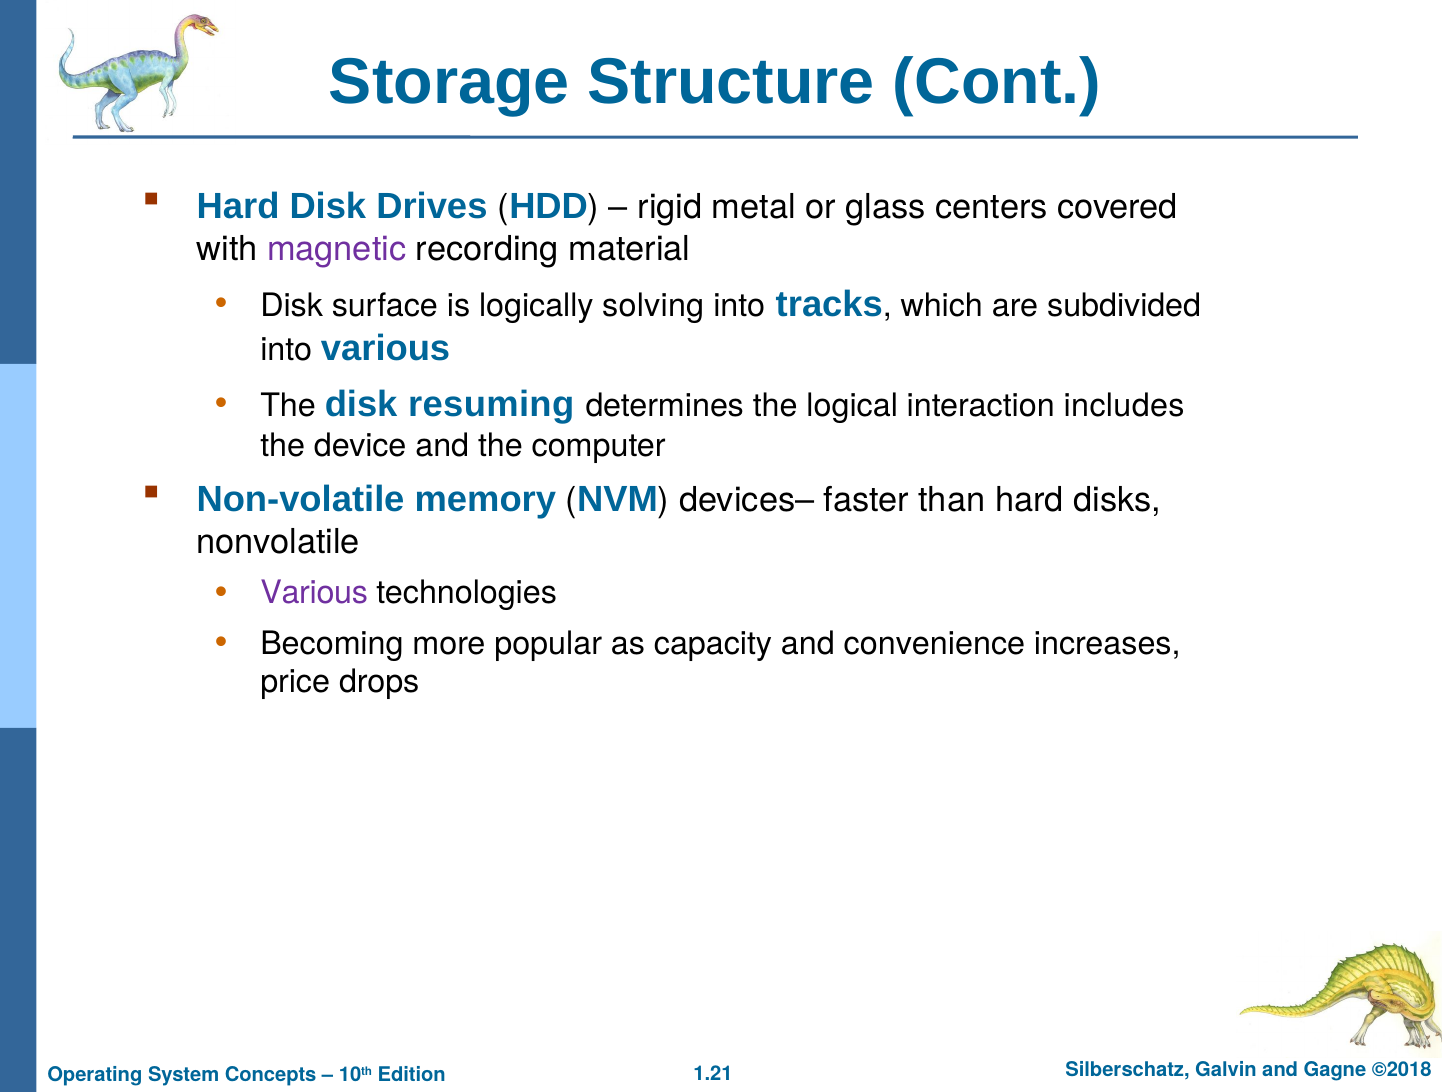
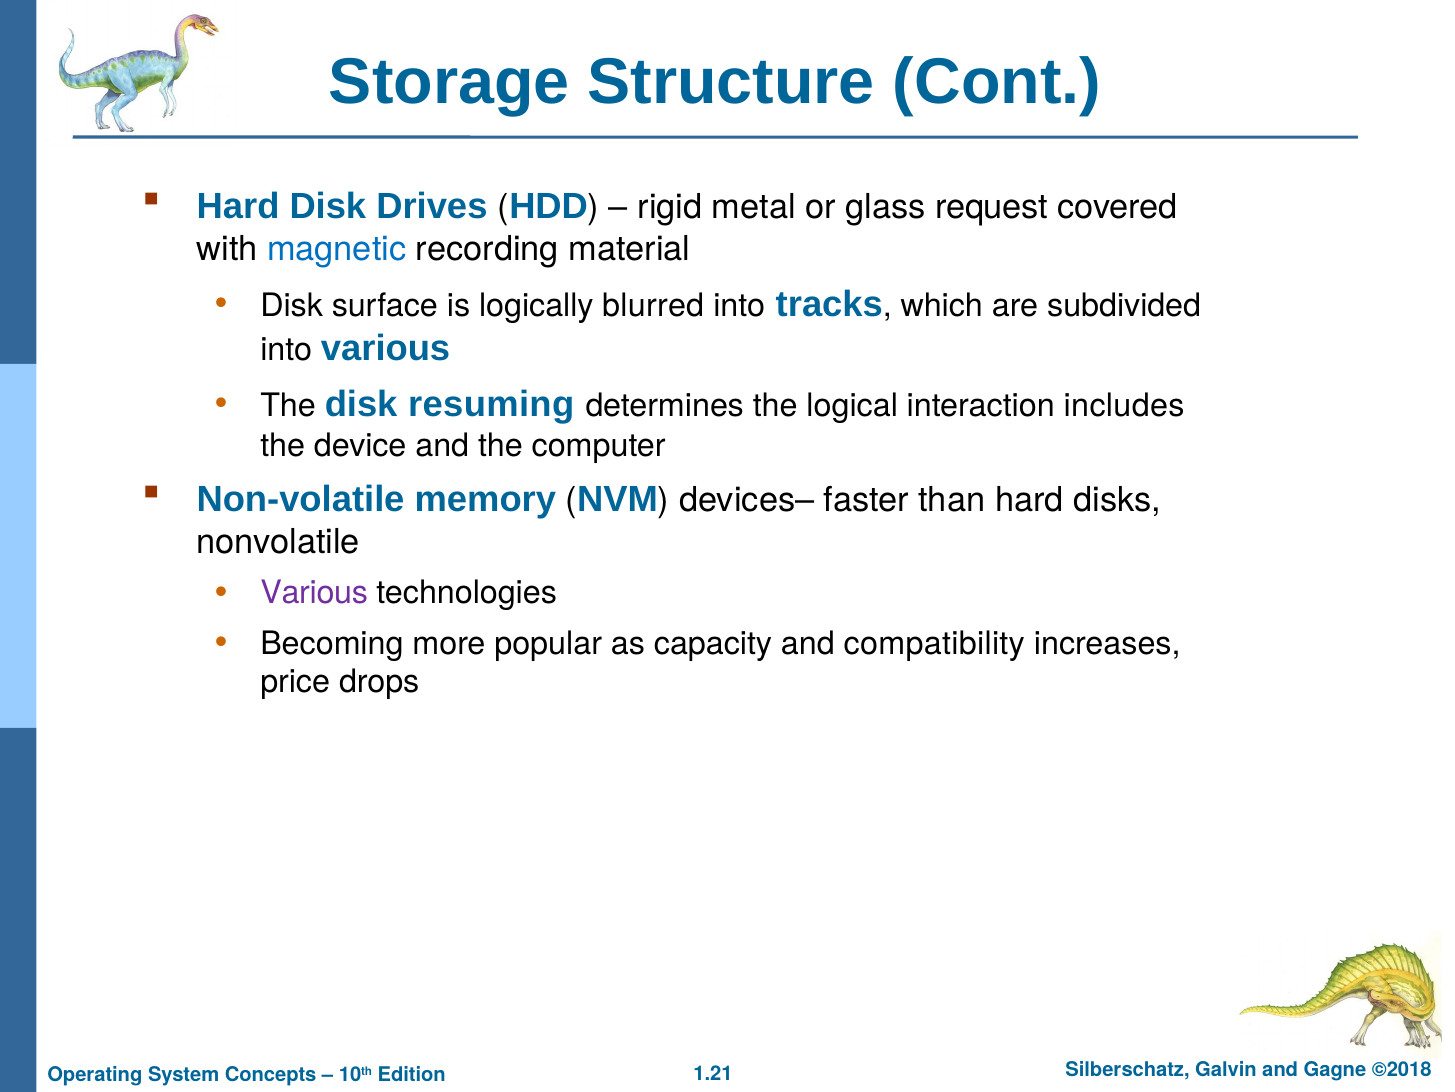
centers: centers -> request (992, 207)
magnetic colour: purple -> blue (337, 249)
solving: solving -> blurred (653, 306)
convenience: convenience -> compatibility (934, 643)
